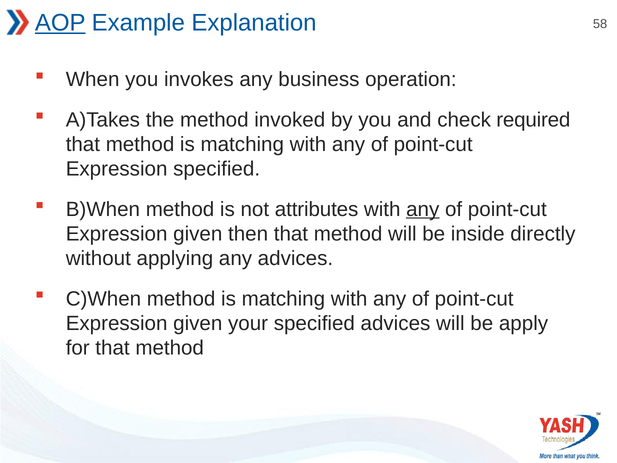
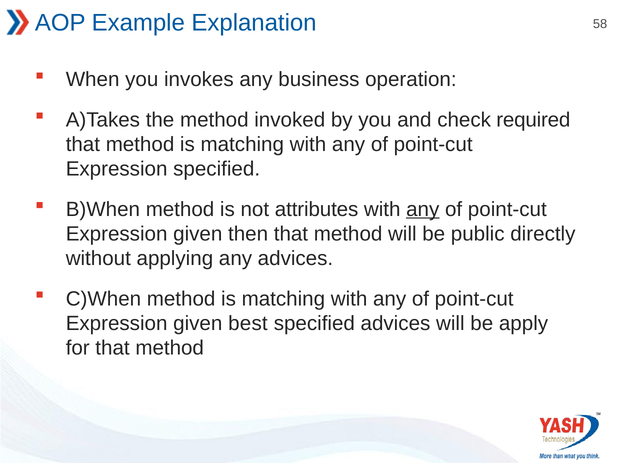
AOP underline: present -> none (60, 23)
inside: inside -> public (478, 234)
your: your -> best (248, 323)
